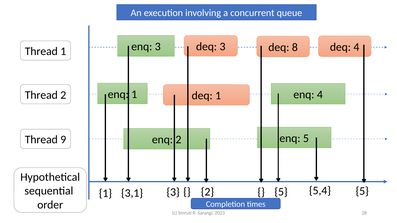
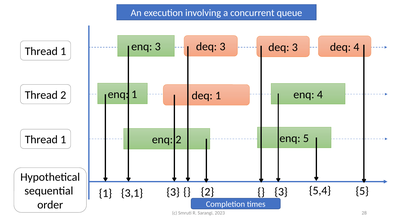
8: 8 -> 3 (295, 47)
9: 9 -> 1 (63, 140)
5: 5 -> 3 (281, 192)
